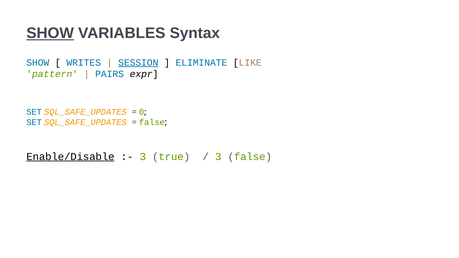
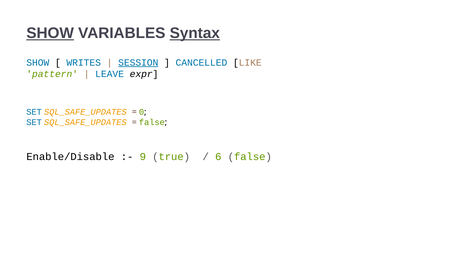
Syntax underline: none -> present (195, 33)
ELIMINATE: ELIMINATE -> CANCELLED (201, 63)
PAIRS: PAIRS -> LEAVE (110, 74)
Enable/Disable underline: present -> none (70, 157)
3: 3 -> 9 (143, 157)
3: 3 -> 6 (218, 157)
